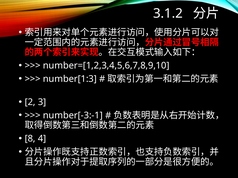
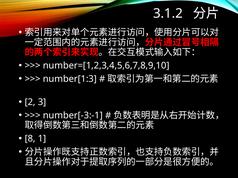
4: 4 -> 1 (42, 139)
